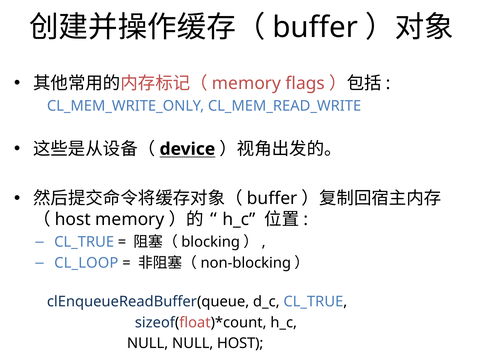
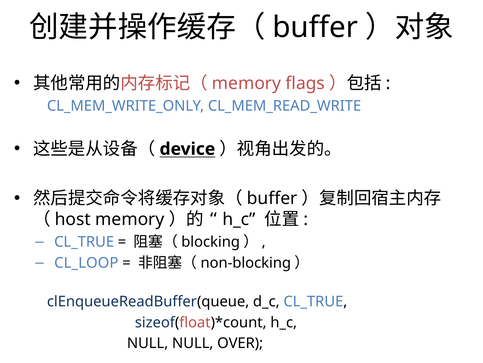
NULL HOST: HOST -> OVER (240, 343)
